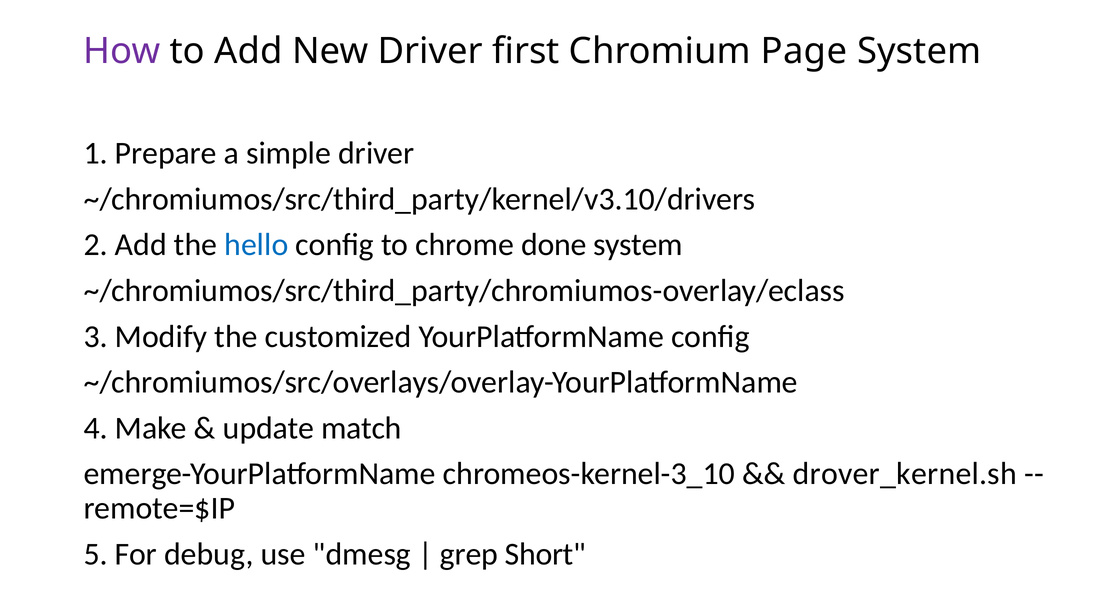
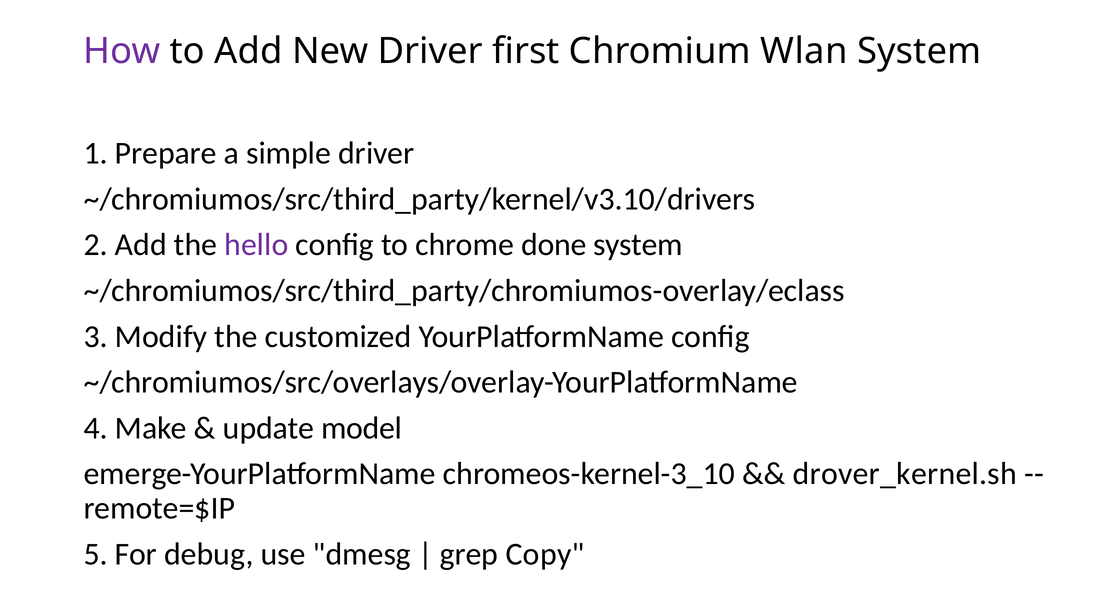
Page: Page -> Wlan (804, 51)
hello colour: blue -> purple (256, 245)
match: match -> model (361, 428)
Short: Short -> Copy (545, 554)
